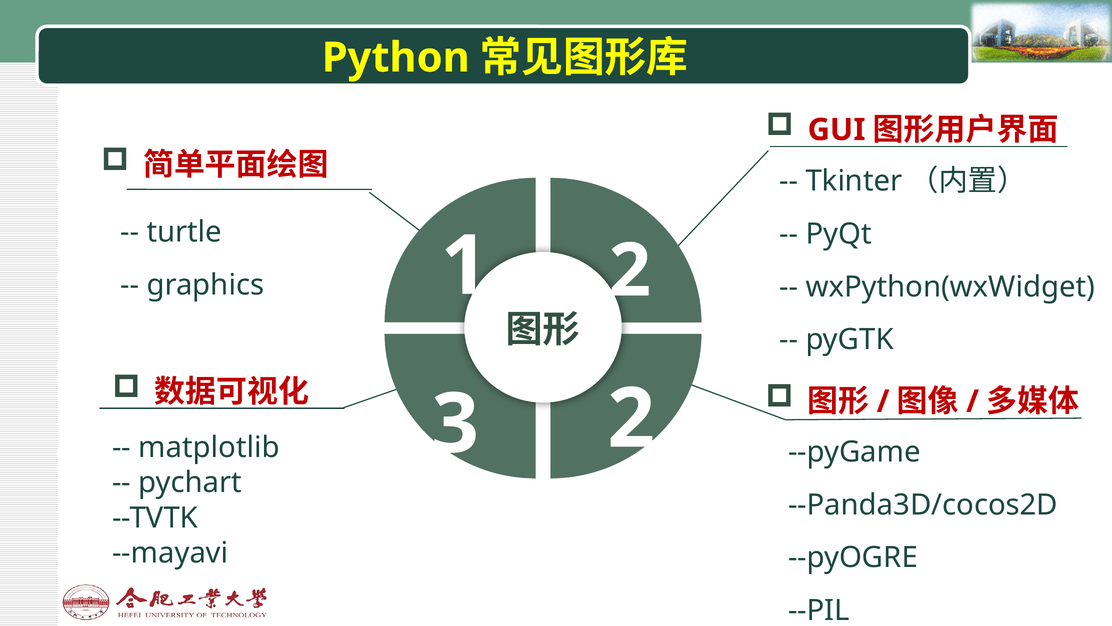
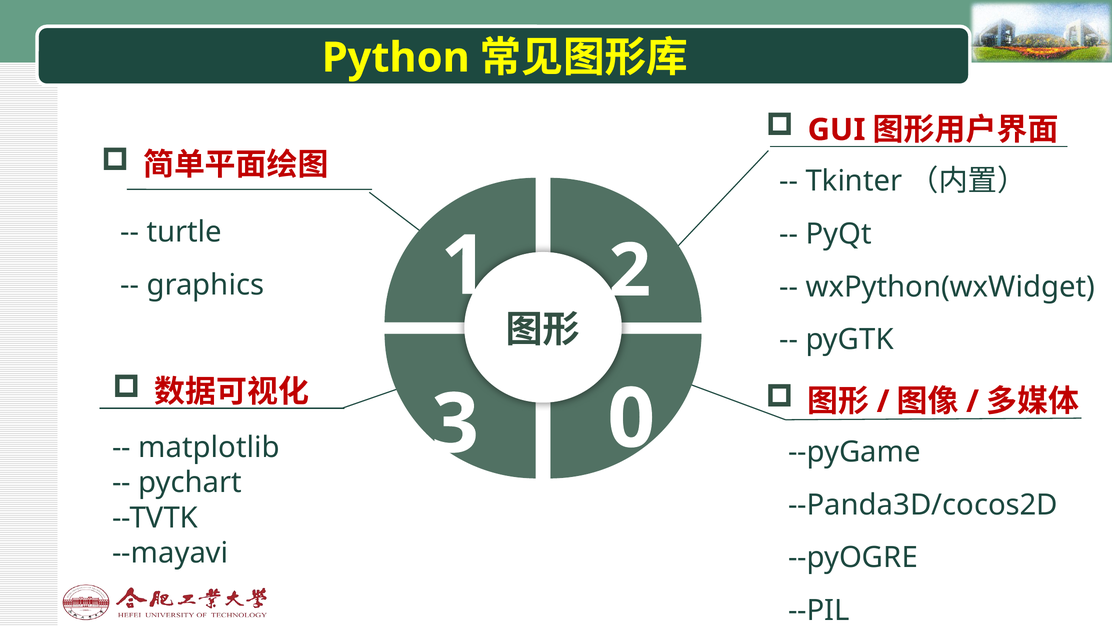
3 2: 2 -> 0 (631, 419)
